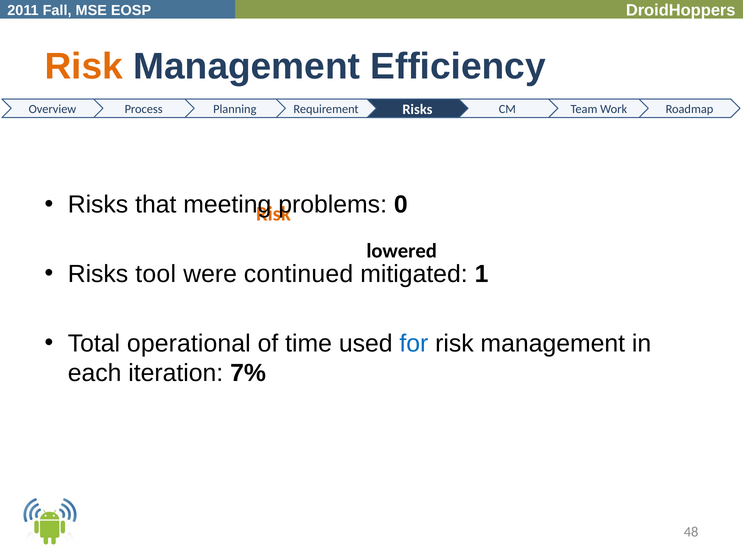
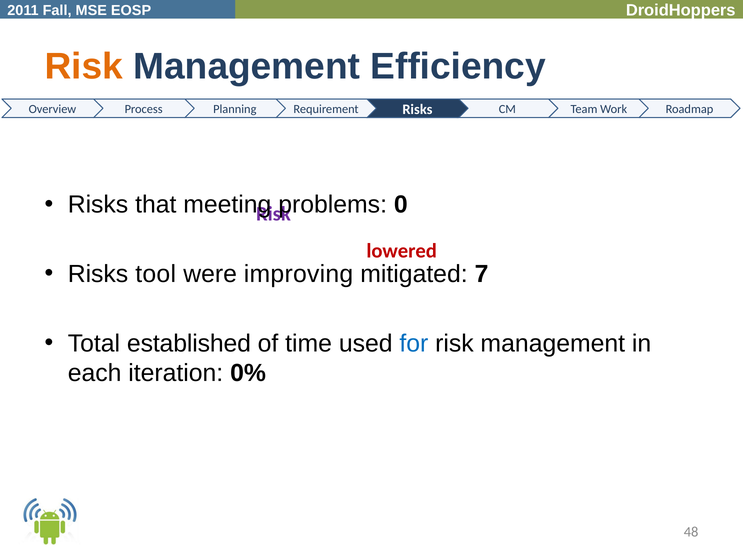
Risk colour: orange -> purple (273, 214)
lowered colour: black -> red (402, 251)
continued: continued -> improving (299, 274)
1: 1 -> 7 (482, 274)
operational: operational -> established (189, 343)
7%: 7% -> 0% (248, 373)
